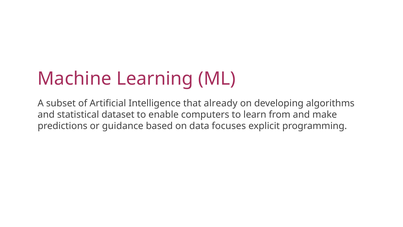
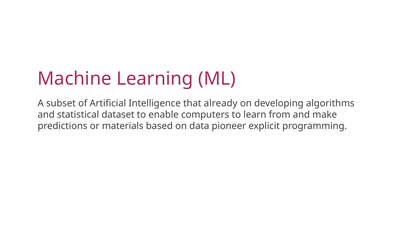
guidance: guidance -> materials (123, 126)
focuses: focuses -> pioneer (229, 126)
